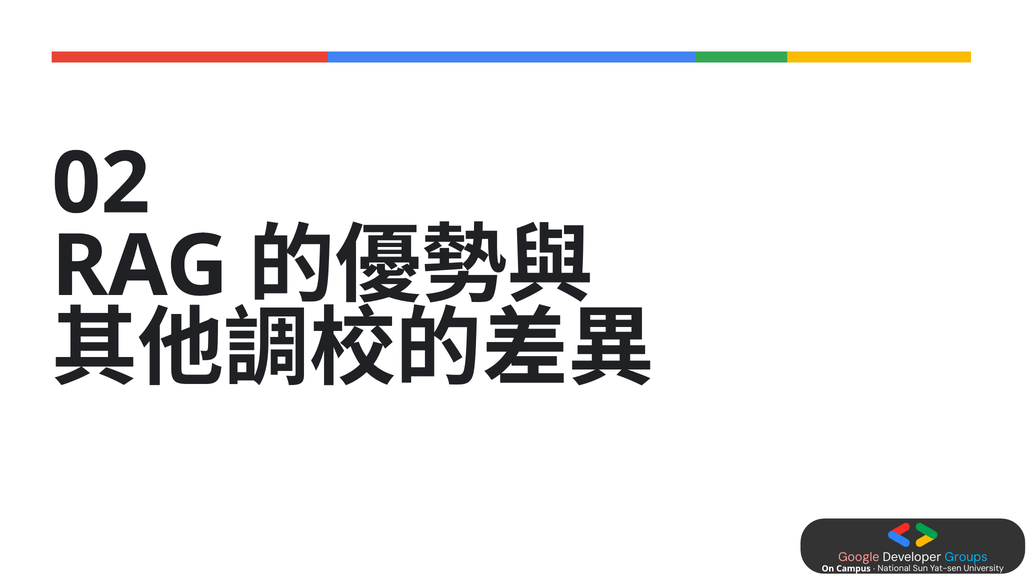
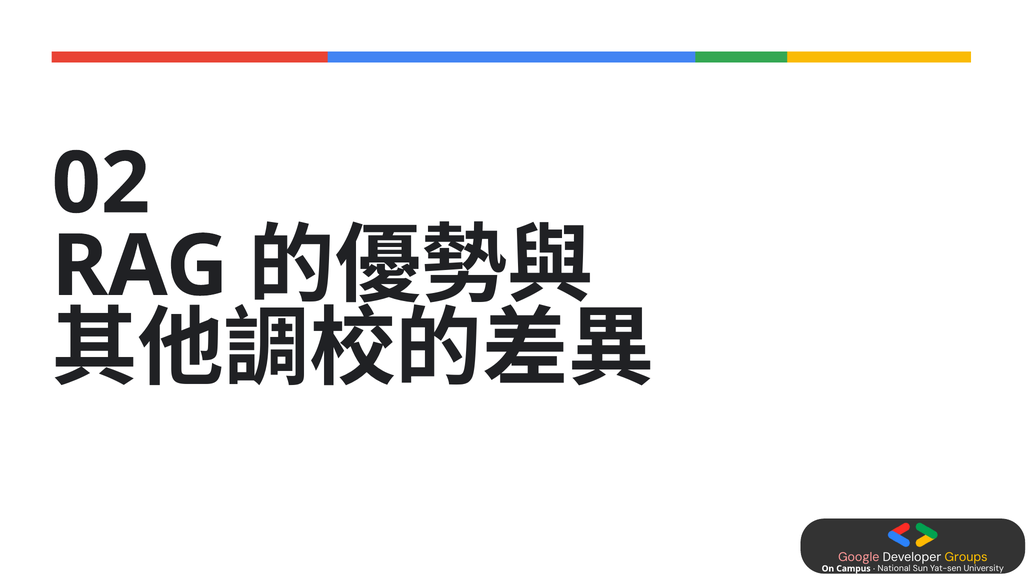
Groups colour: light blue -> yellow (966, 557)
